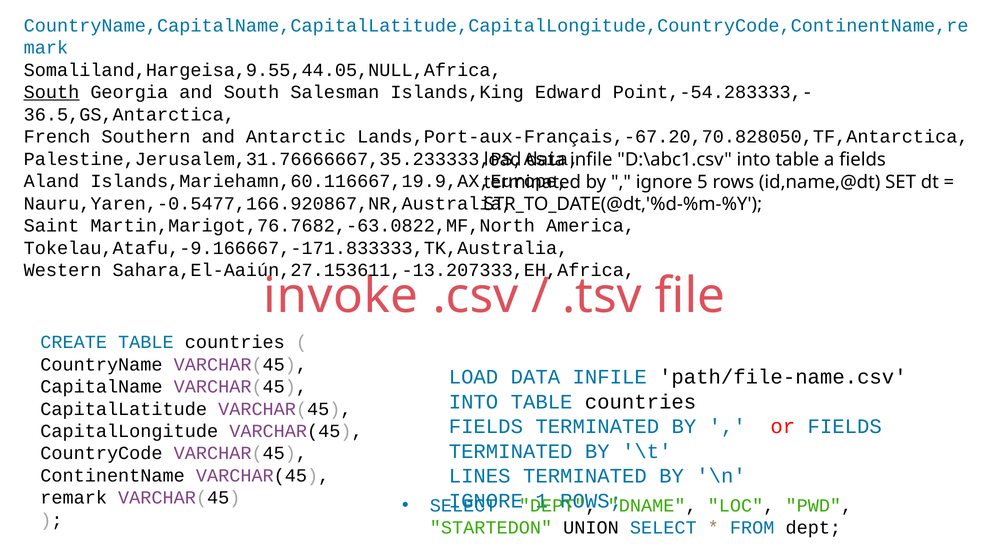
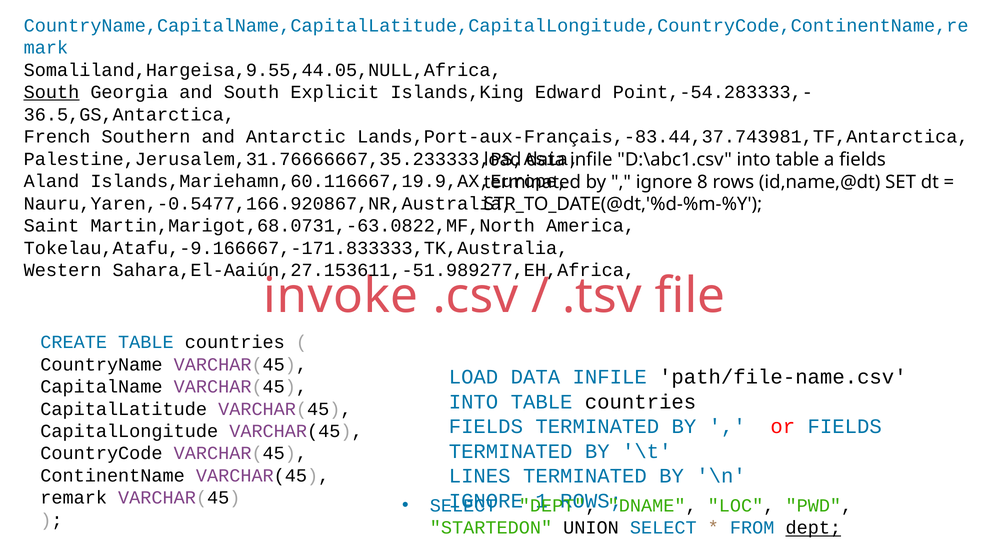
Salesman: Salesman -> Explicit (335, 92)
Lands,Port-aux-Français,-67.20,70.828050,TF,Antarctica: Lands,Port-aux-Français,-67.20,70.828050,TF,Antarctica -> Lands,Port-aux-Français,-83.44,37.743981,TF,Antarctica (663, 137)
5: 5 -> 8 (702, 182)
Martin,Marigot,76.7682,-63.0822,MF,North: Martin,Marigot,76.7682,-63.0822,MF,North -> Martin,Marigot,68.0731,-63.0822,MF,North (313, 226)
Sahara,El-Aaiún,27.153611,-13.207333,EH,Africa: Sahara,El-Aaiún,27.153611,-13.207333,EH,Africa -> Sahara,El-Aaiún,27.153611,-51.989277,EH,Africa (374, 270)
dept underline: none -> present (813, 528)
